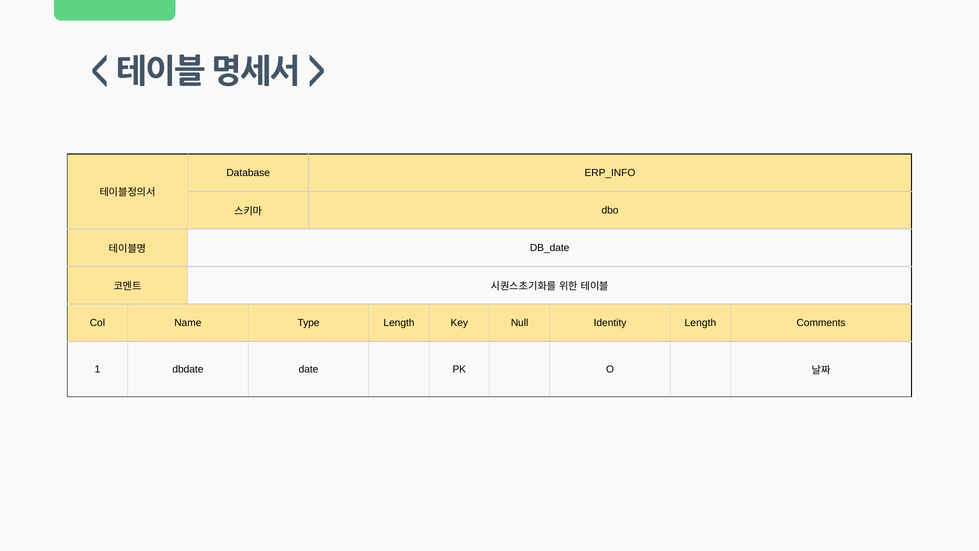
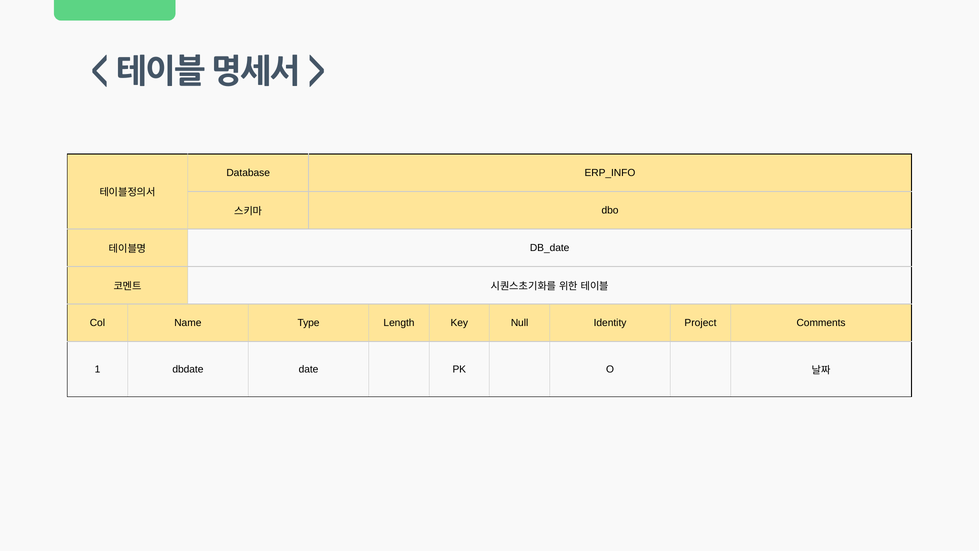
Identity Length: Length -> Project (700, 323)
